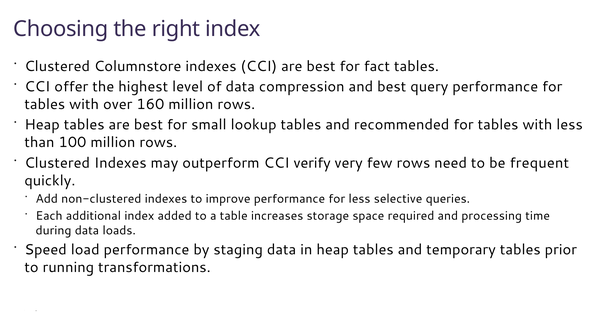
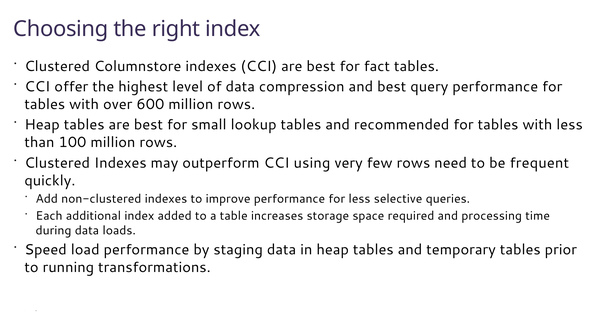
160: 160 -> 600 (150, 104)
verify: verify -> using (312, 163)
